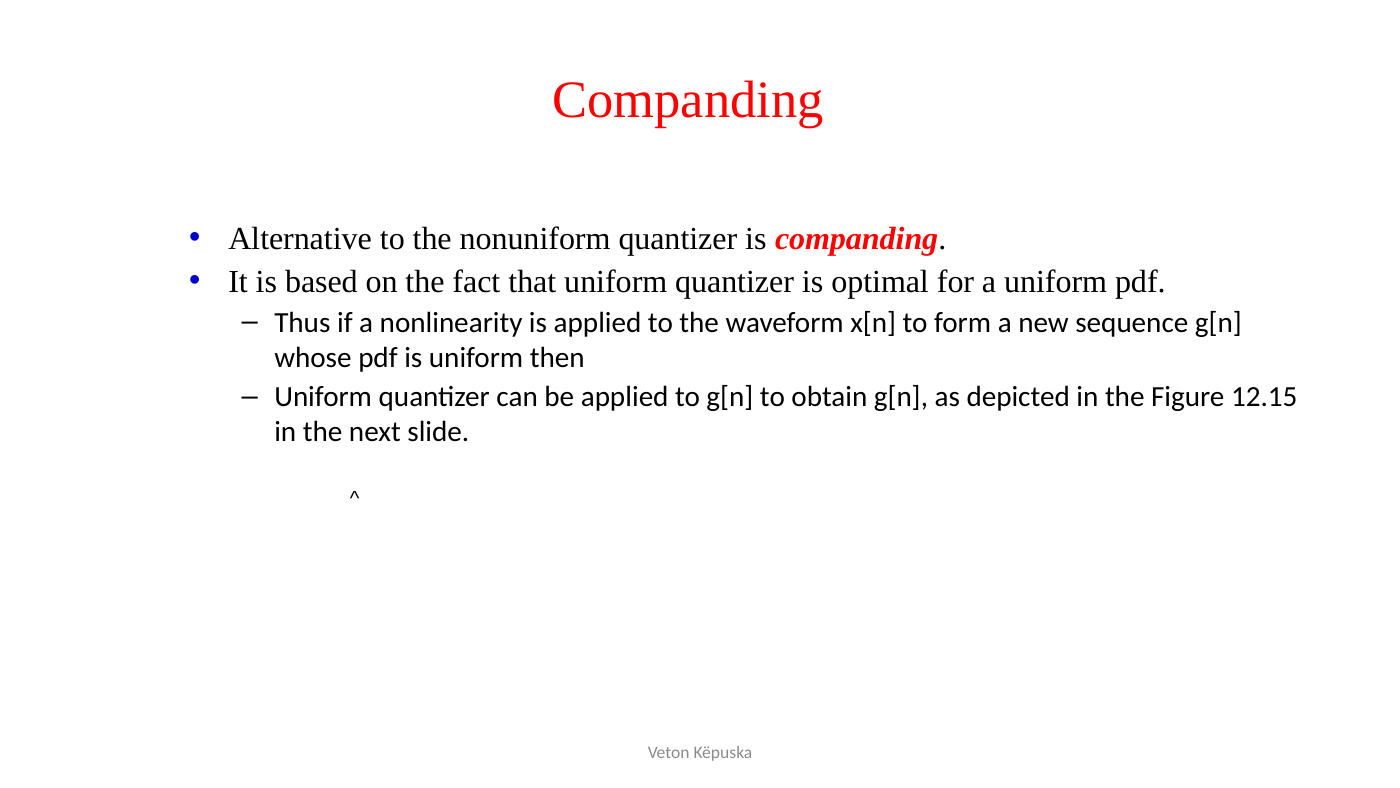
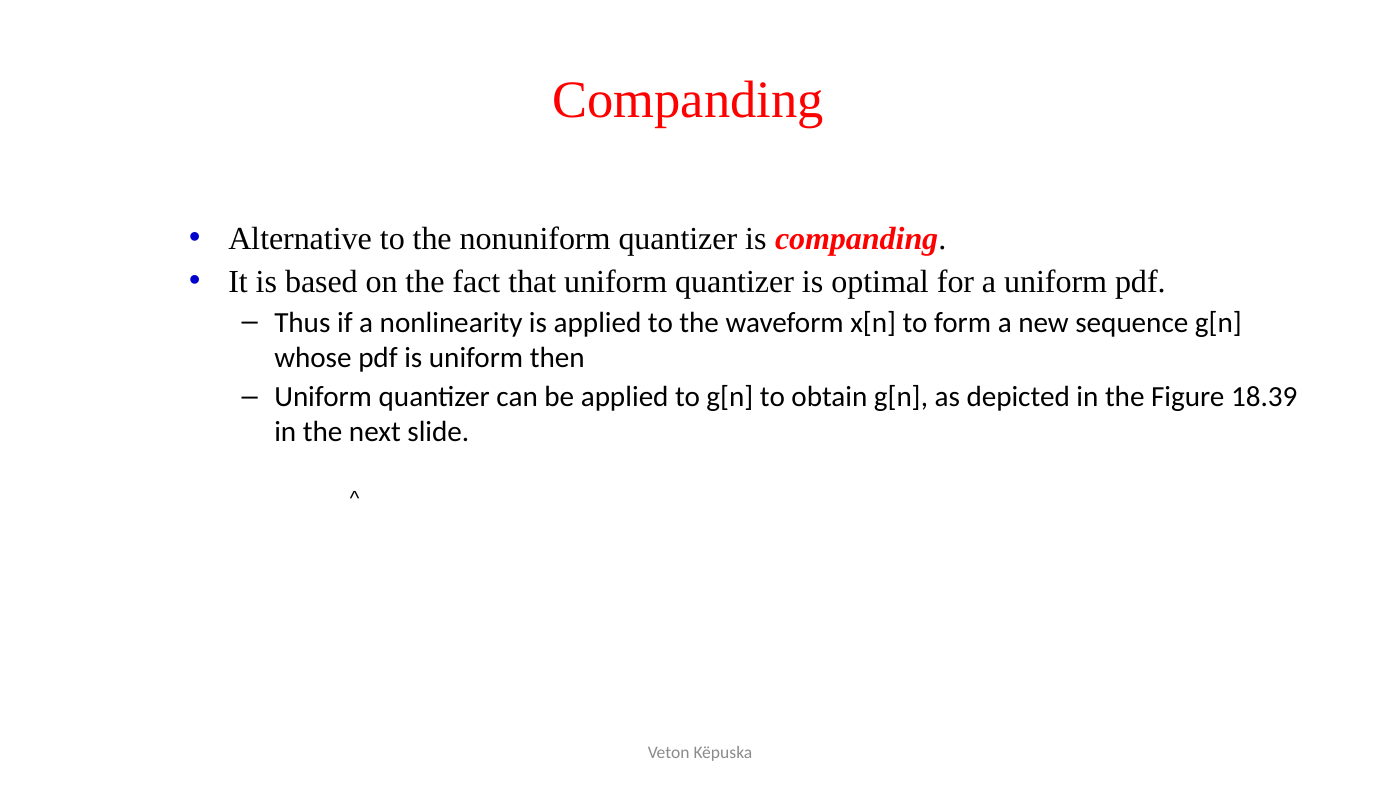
12.15: 12.15 -> 18.39 (1264, 397)
